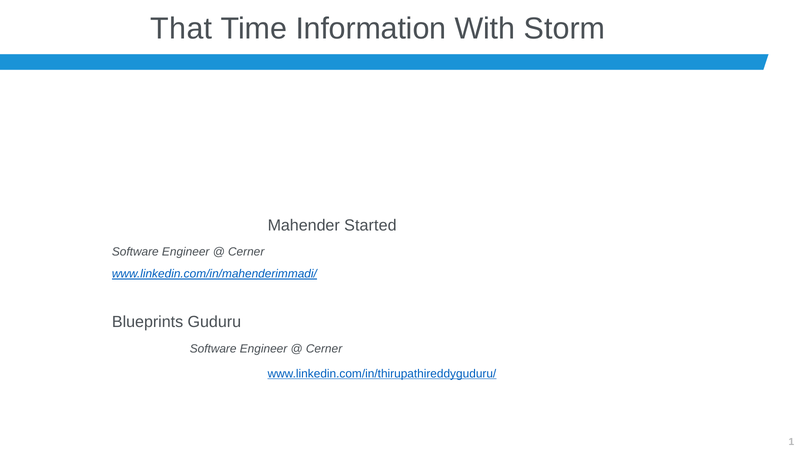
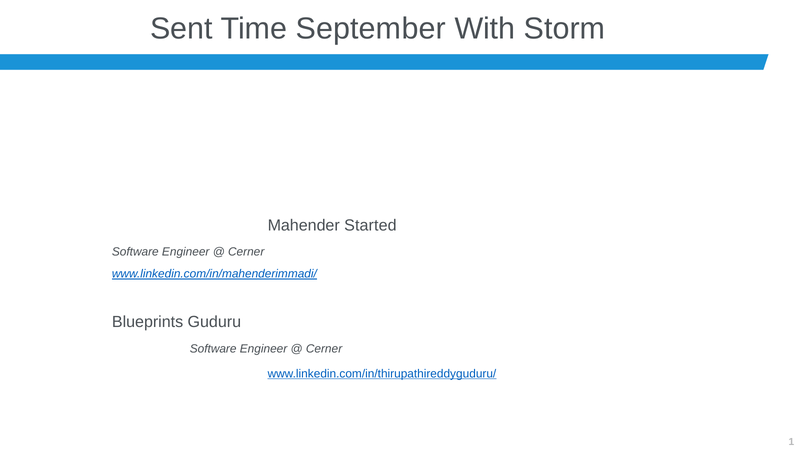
That: That -> Sent (181, 28)
Information: Information -> September (371, 28)
